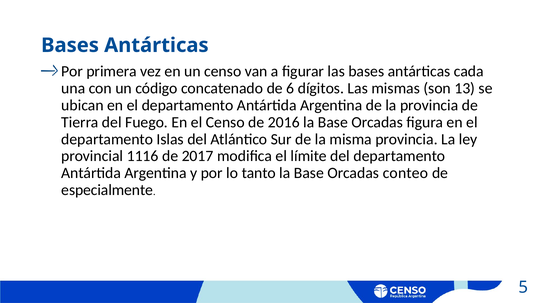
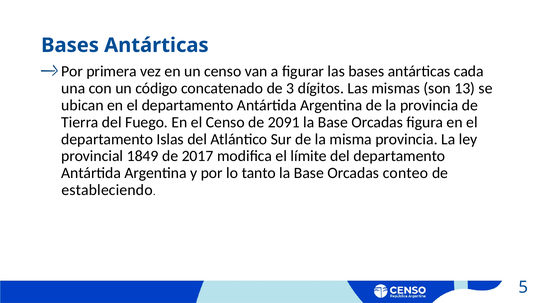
6: 6 -> 3 (290, 88)
2016: 2016 -> 2091 (284, 122)
1116: 1116 -> 1849 (143, 156)
especialmente: especialmente -> estableciendo (107, 190)
